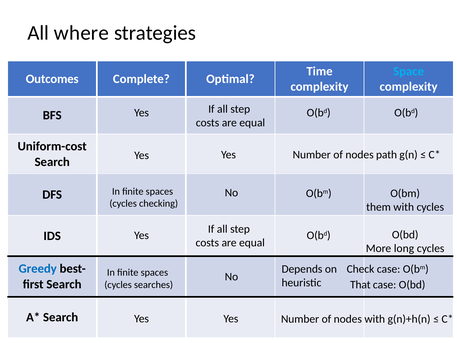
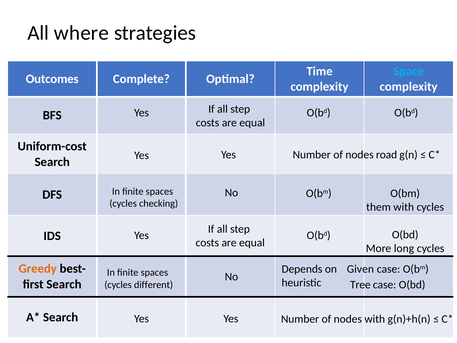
path: path -> road (387, 155)
Greedy colour: blue -> orange (38, 269)
Check: Check -> Given (360, 269)
That: That -> Tree (360, 285)
searches: searches -> different (154, 285)
